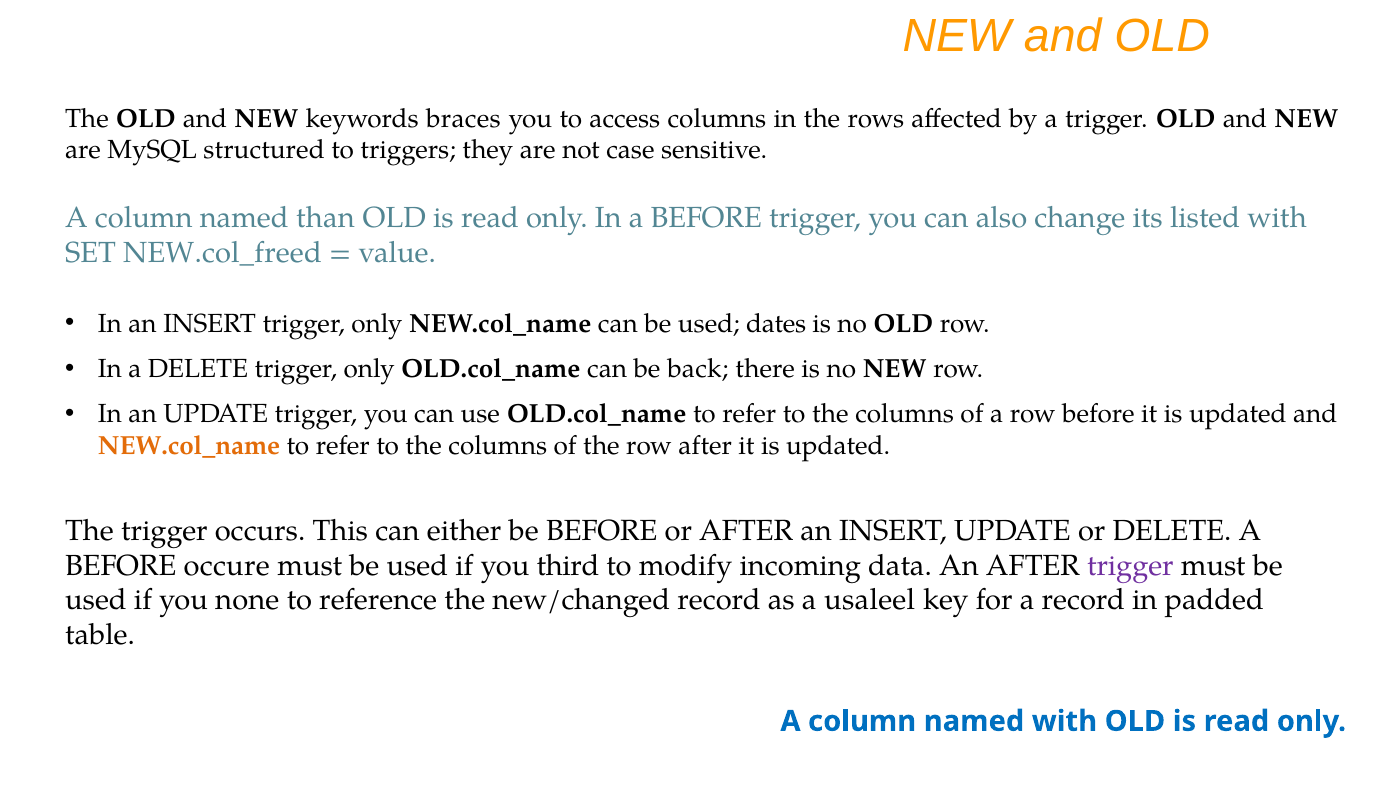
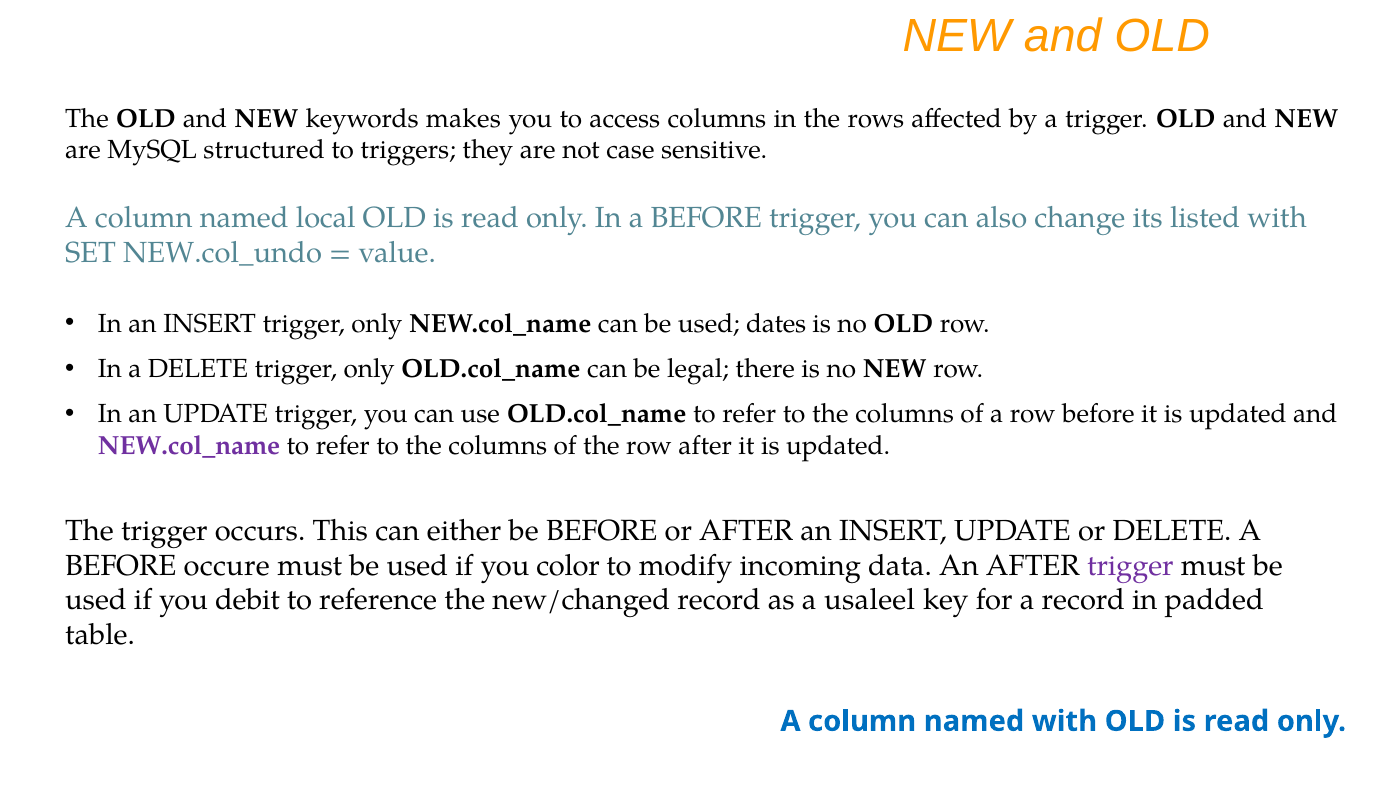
braces: braces -> makes (463, 119)
than: than -> local (326, 218)
NEW.col_freed: NEW.col_freed -> NEW.col_undo (223, 253)
back: back -> legal (698, 369)
NEW.col_name colour: orange -> purple (189, 446)
third: third -> color (568, 565)
none: none -> debit (247, 600)
